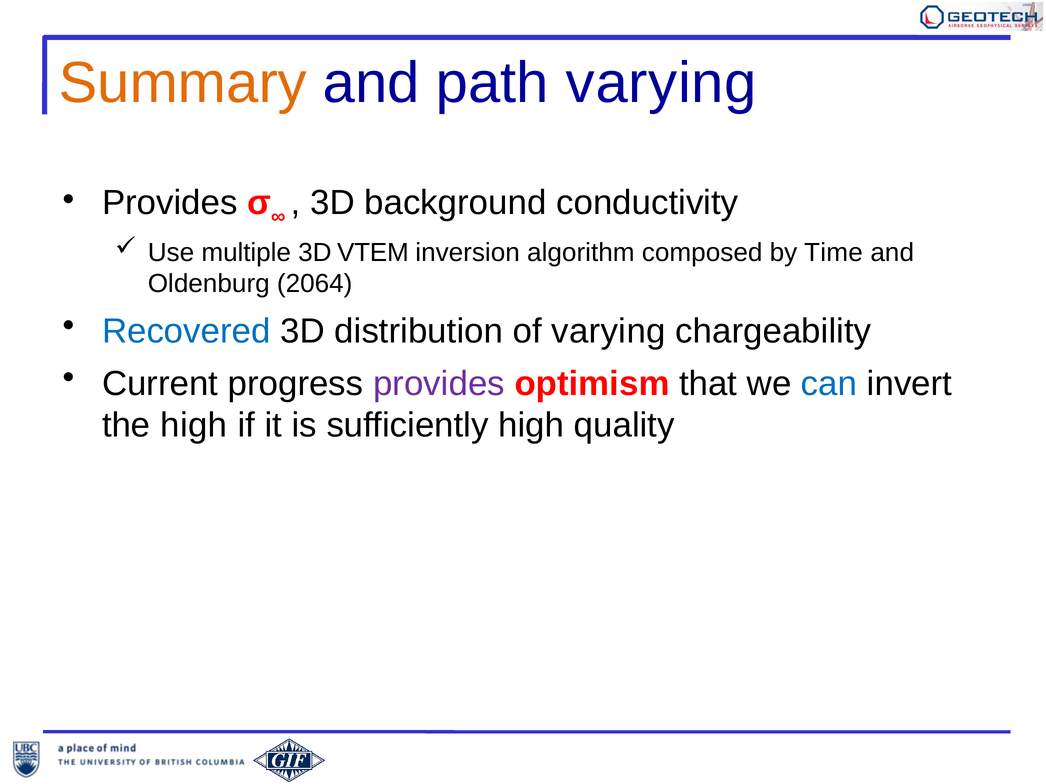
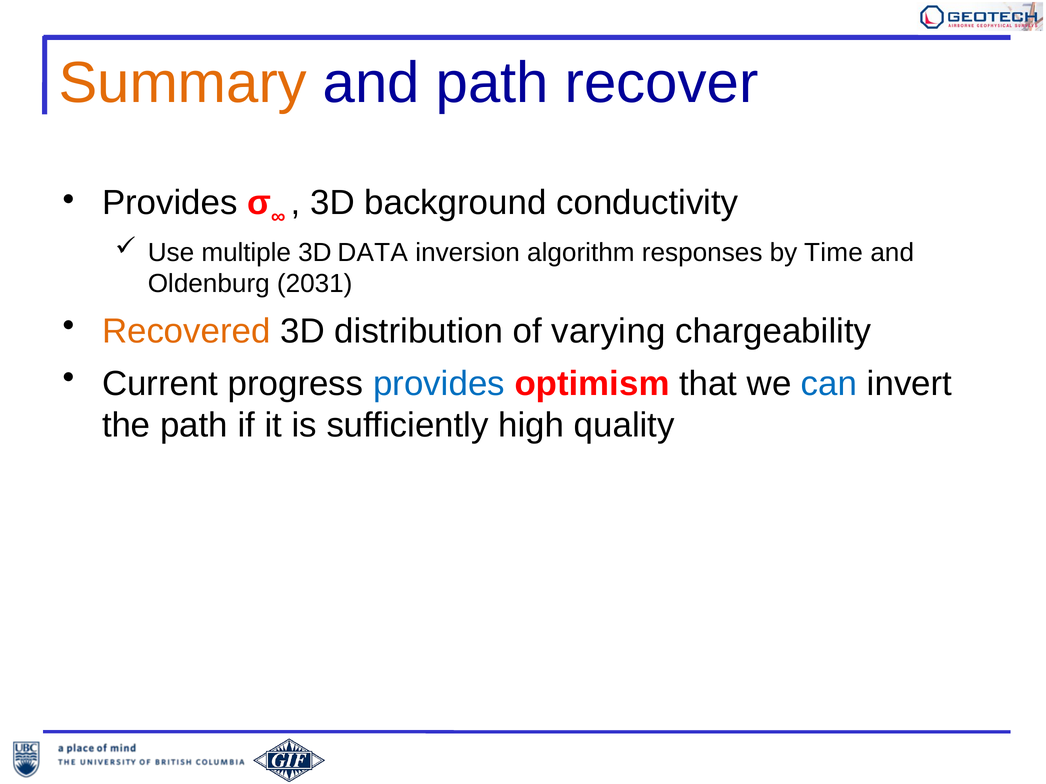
path varying: varying -> recover (662, 83)
VTEM: VTEM -> DATA (373, 253)
composed: composed -> responses (702, 253)
2064: 2064 -> 2031 (315, 284)
Recovered colour: blue -> orange (186, 332)
provides colour: purple -> blue (439, 384)
the high: high -> path (194, 426)
